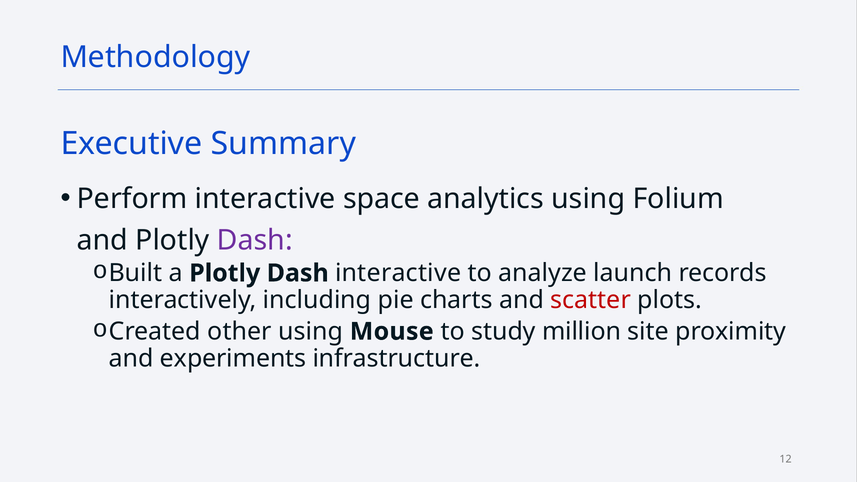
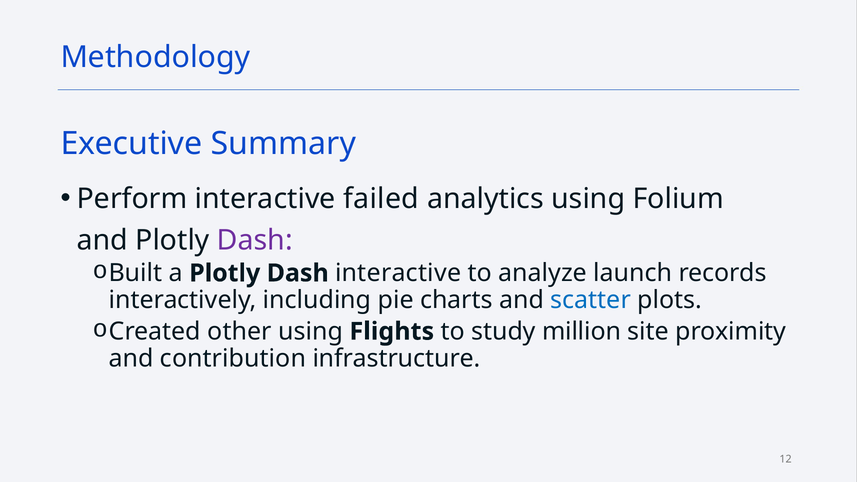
space: space -> failed (381, 199)
scatter colour: red -> blue (591, 300)
Mouse: Mouse -> Flights (392, 332)
experiments: experiments -> contribution (233, 358)
